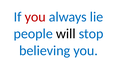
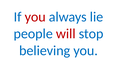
will colour: black -> red (66, 34)
